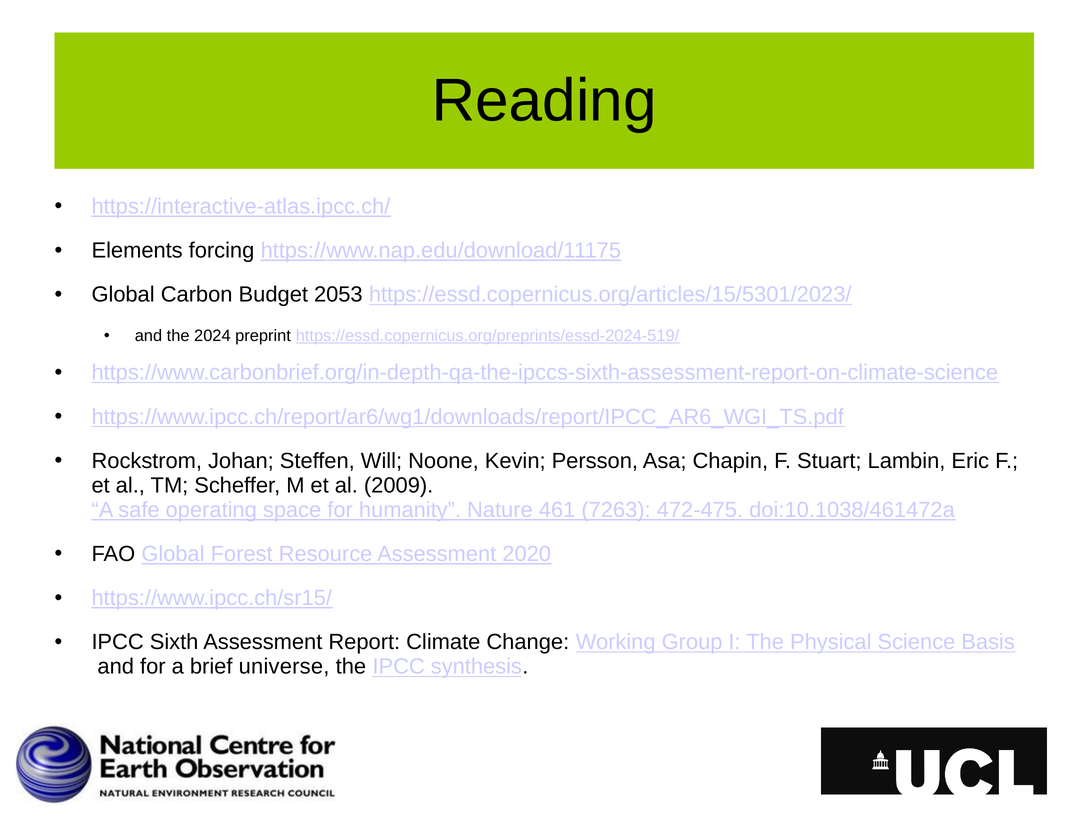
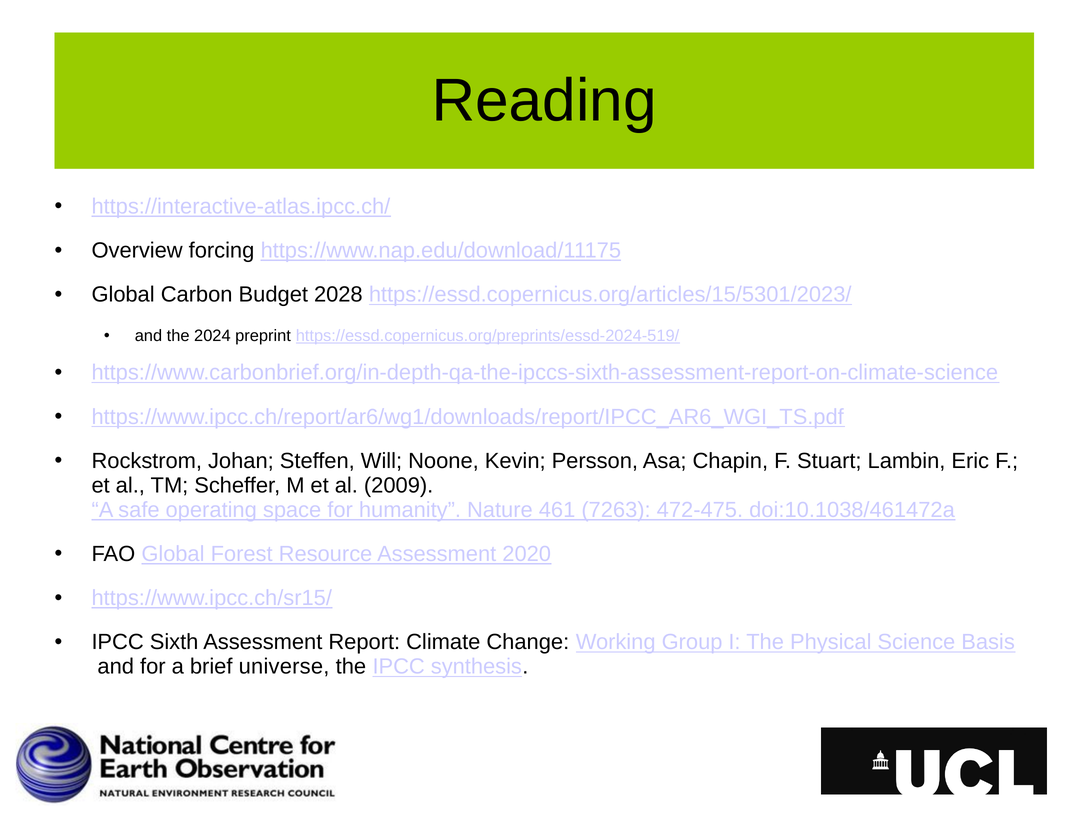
Elements: Elements -> Overview (137, 250)
2053: 2053 -> 2028 (338, 295)
